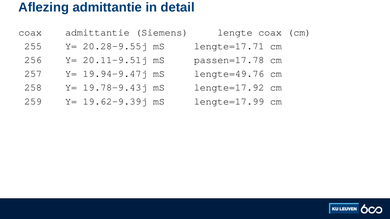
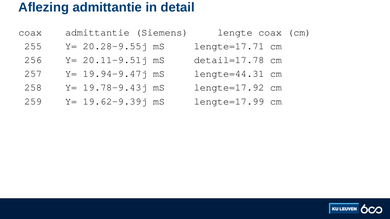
passen=17.78: passen=17.78 -> detail=17.78 (229, 60)
lengte=49.76: lengte=49.76 -> lengte=44.31 (229, 74)
